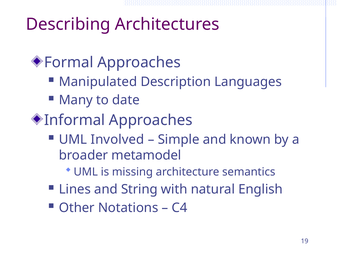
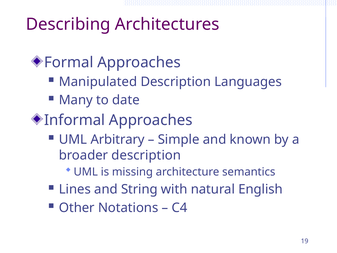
Involved: Involved -> Arbitrary (118, 139)
broader metamodel: metamodel -> description (146, 155)
